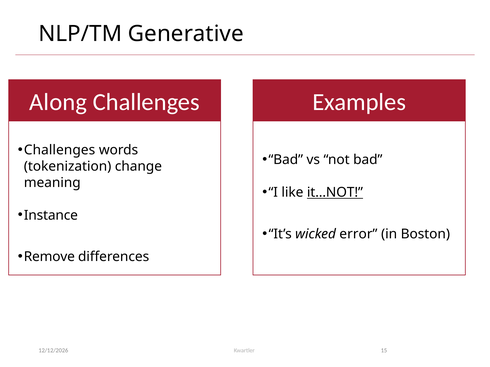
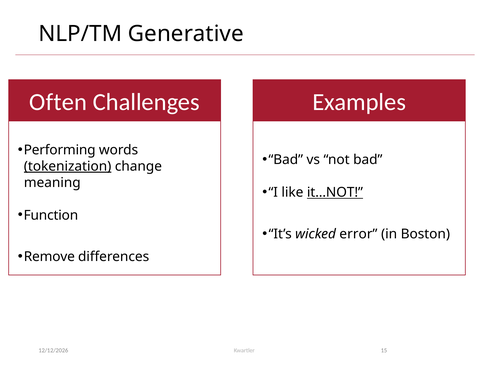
Along: Along -> Often (58, 102)
Challenges: Challenges -> Performing (60, 150)
tokenization underline: none -> present (68, 167)
Instance: Instance -> Function (51, 216)
